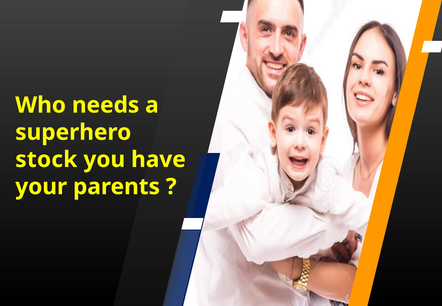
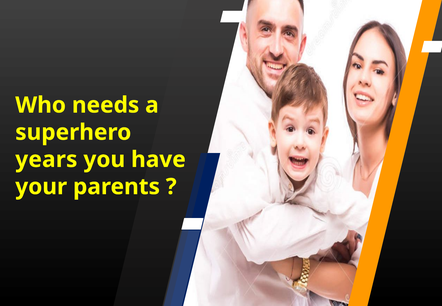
stock: stock -> years (46, 160)
